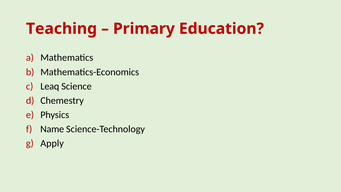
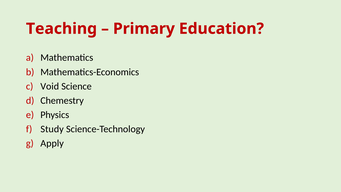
Leaq: Leaq -> Void (50, 86)
Name: Name -> Study (52, 129)
